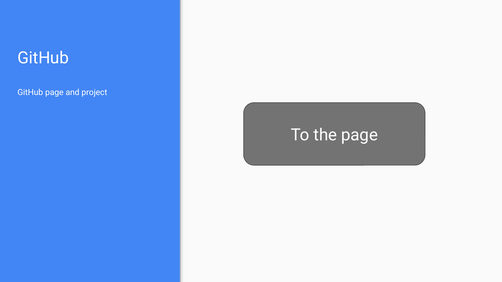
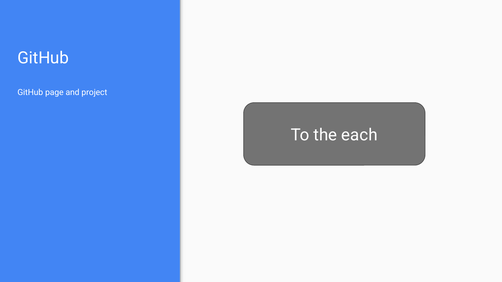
the page: page -> each (359, 135)
